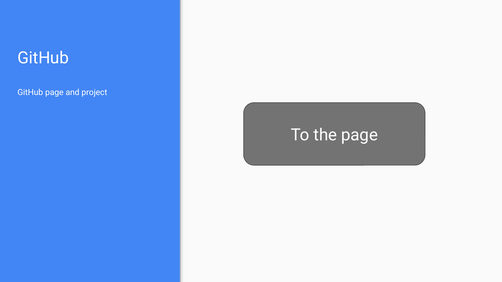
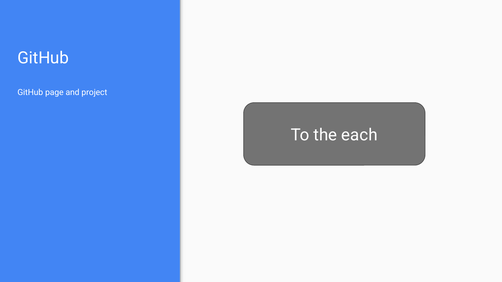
the page: page -> each (359, 135)
